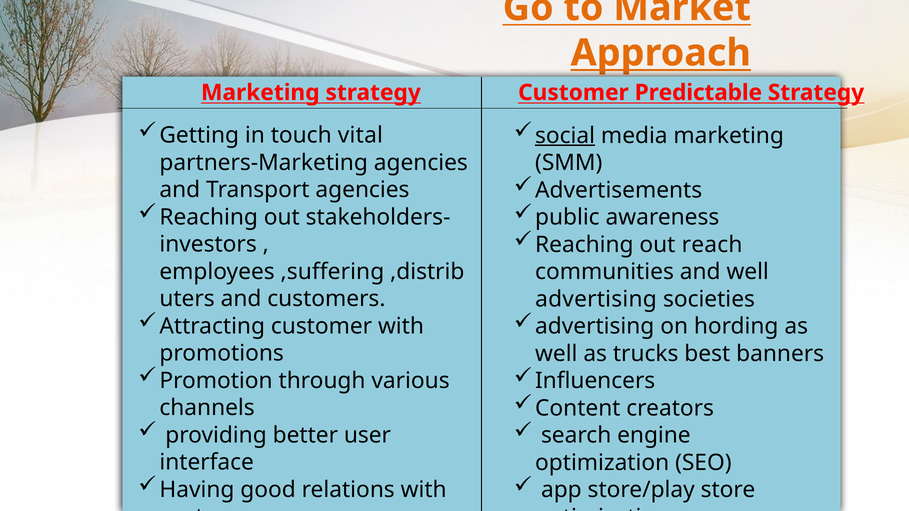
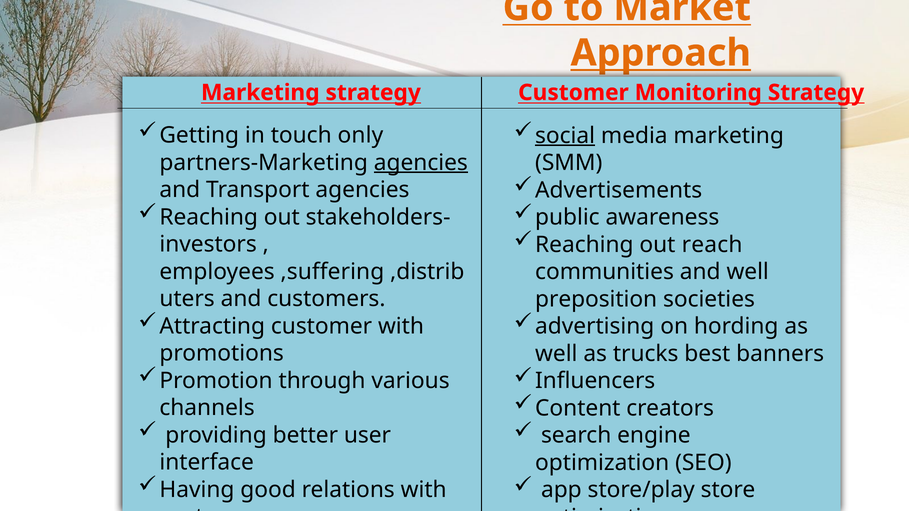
Predictable: Predictable -> Monitoring (698, 93)
vital: vital -> only (360, 135)
agencies underline: none -> present (421, 163)
advertising: advertising -> preposition (596, 299)
